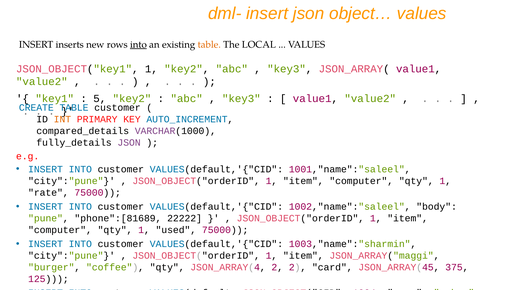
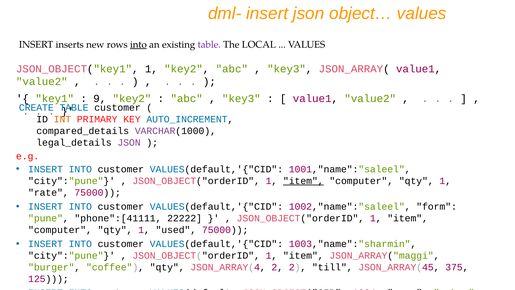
table colour: orange -> purple (209, 44)
5: 5 -> 9 (100, 98)
fully_details: fully_details -> legal_details (74, 142)
item underline: none -> present (303, 181)
body: body -> form (437, 206)
phone":[81689: phone":[81689 -> phone":[41111 (118, 218)
card: card -> till (332, 267)
